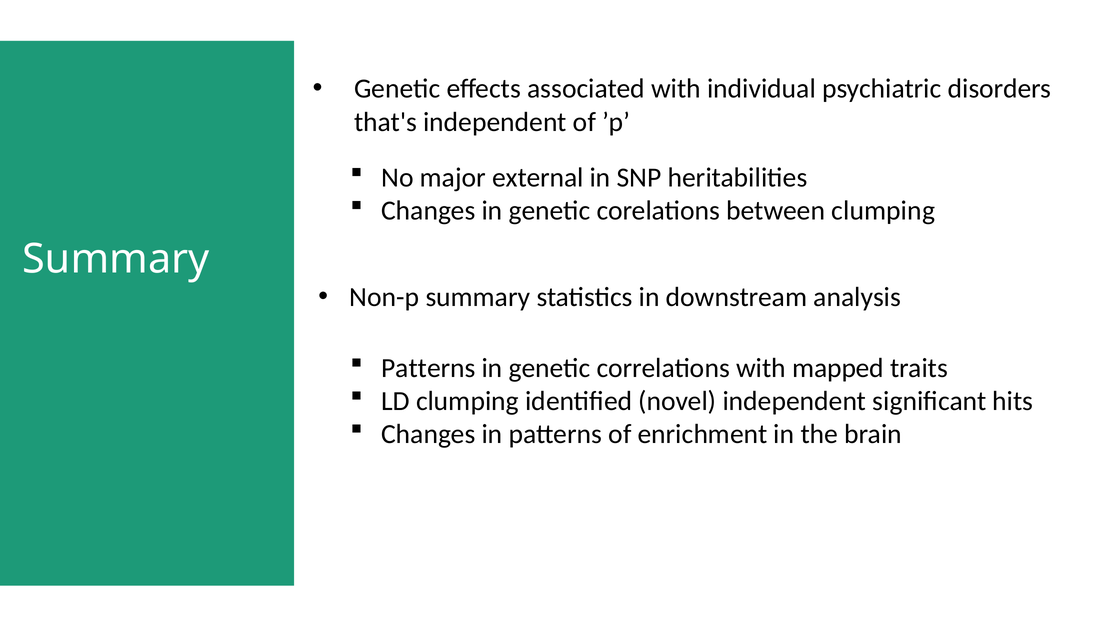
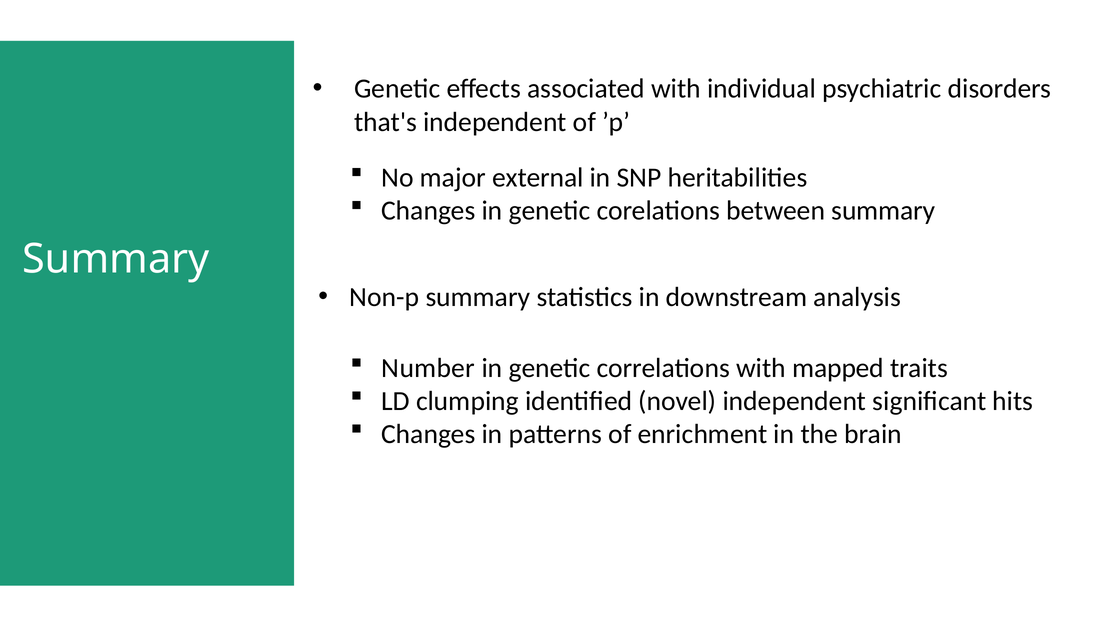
between clumping: clumping -> summary (883, 211)
Patterns: Patterns -> Number (428, 368)
